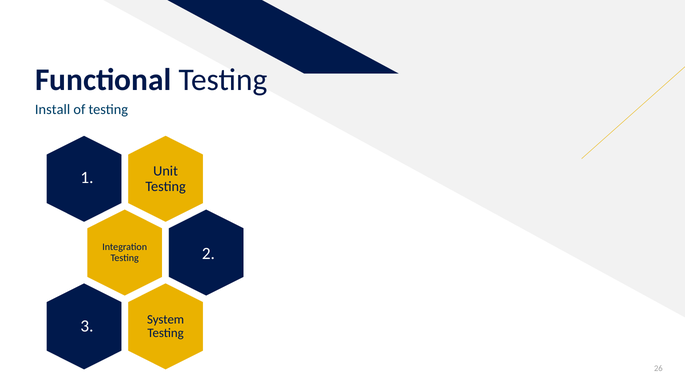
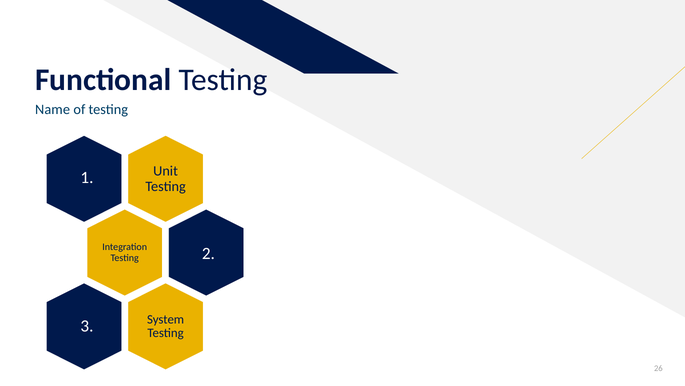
Install: Install -> Name (53, 109)
